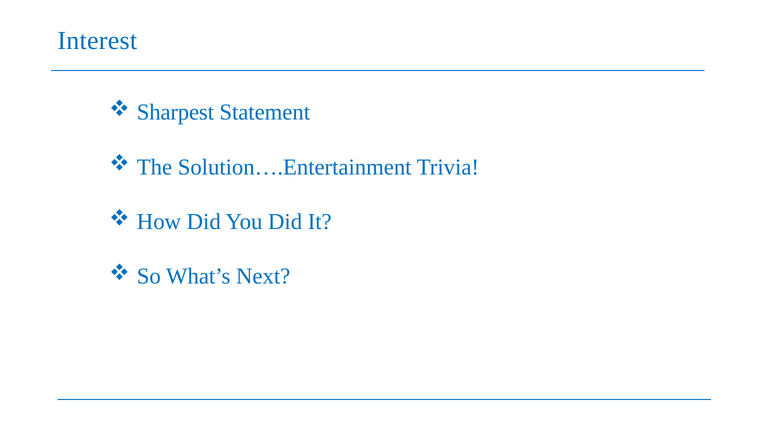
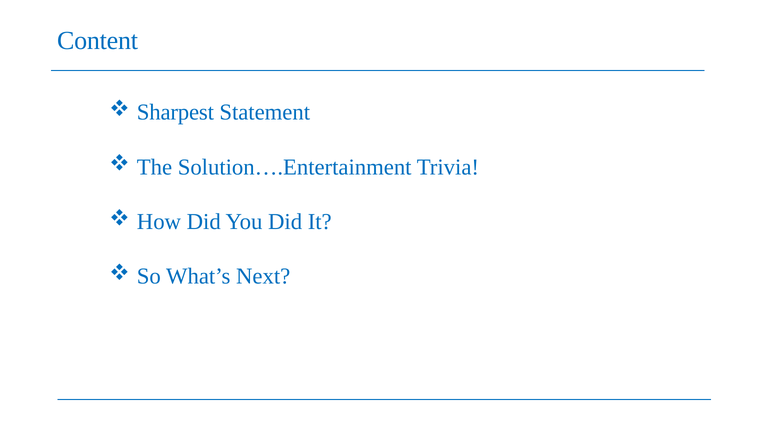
Interest: Interest -> Content (98, 40)
